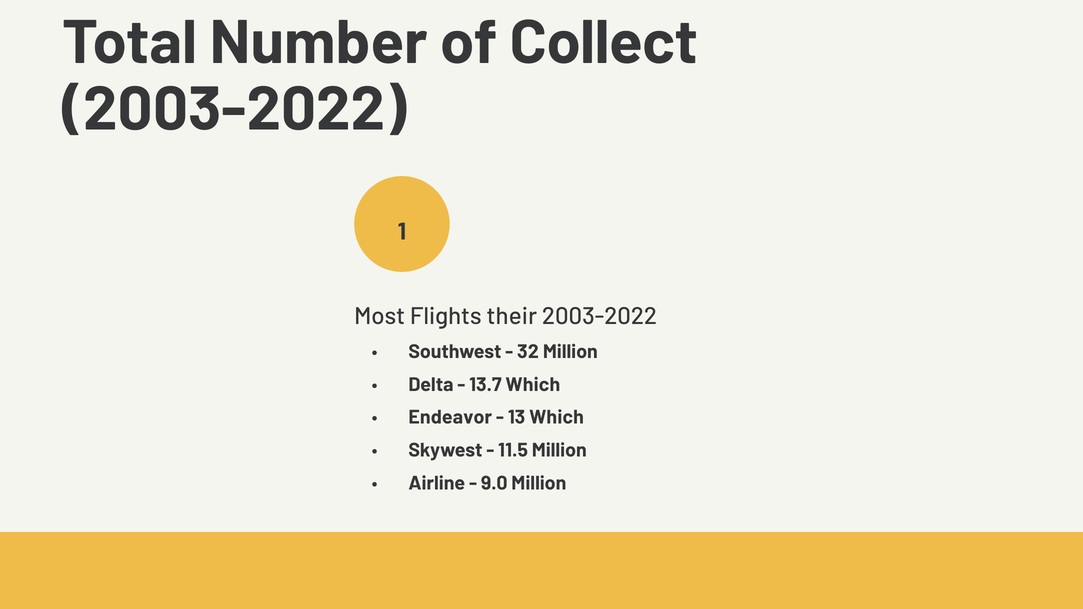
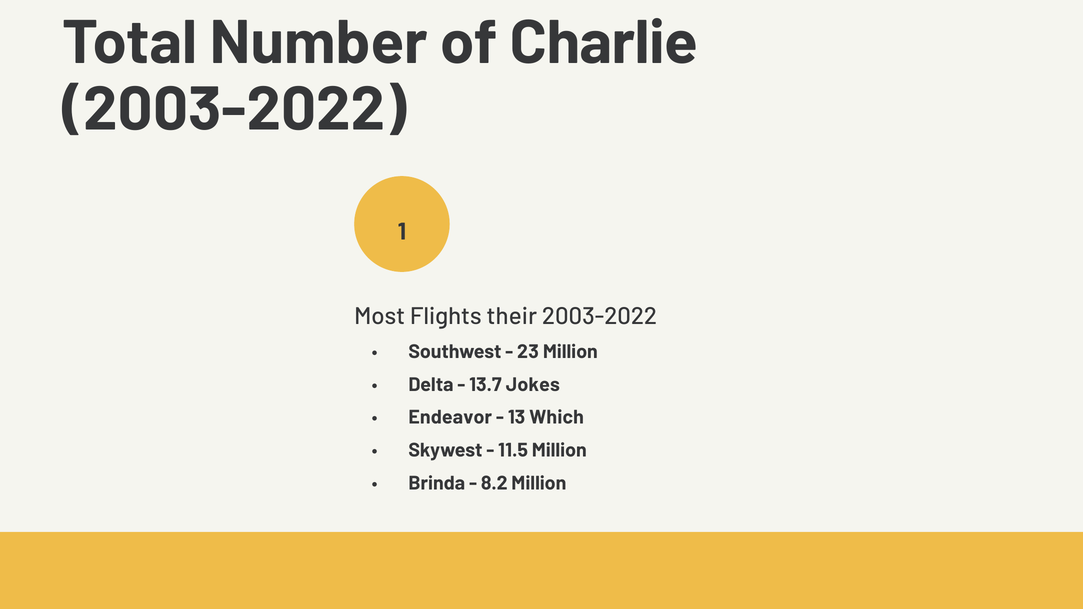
Collect: Collect -> Charlie (604, 43)
32: 32 -> 23 (528, 352)
13.7 Which: Which -> Jokes (533, 385)
Airline: Airline -> Brinda (437, 483)
9.0: 9.0 -> 8.2 (494, 483)
